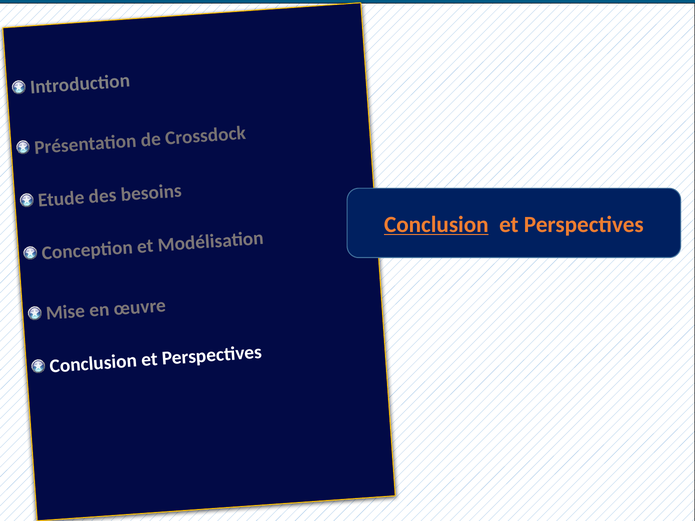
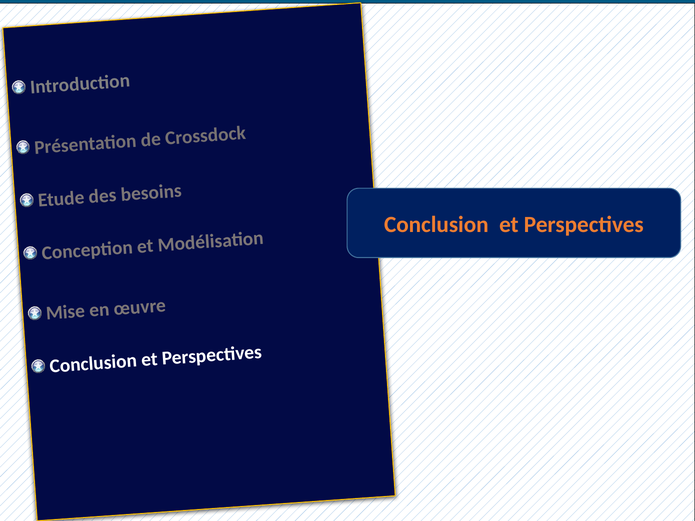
Conclusion underline: present -> none (436, 225)
